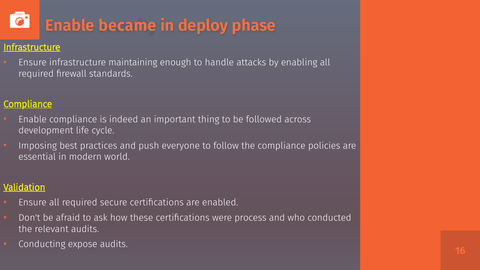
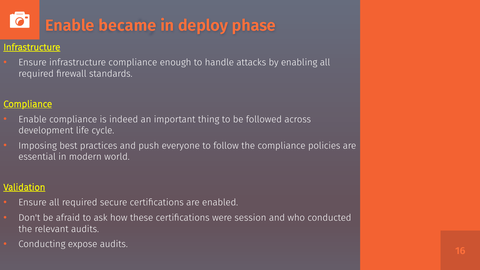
infrastructure maintaining: maintaining -> compliance (133, 62)
process: process -> session (250, 218)
